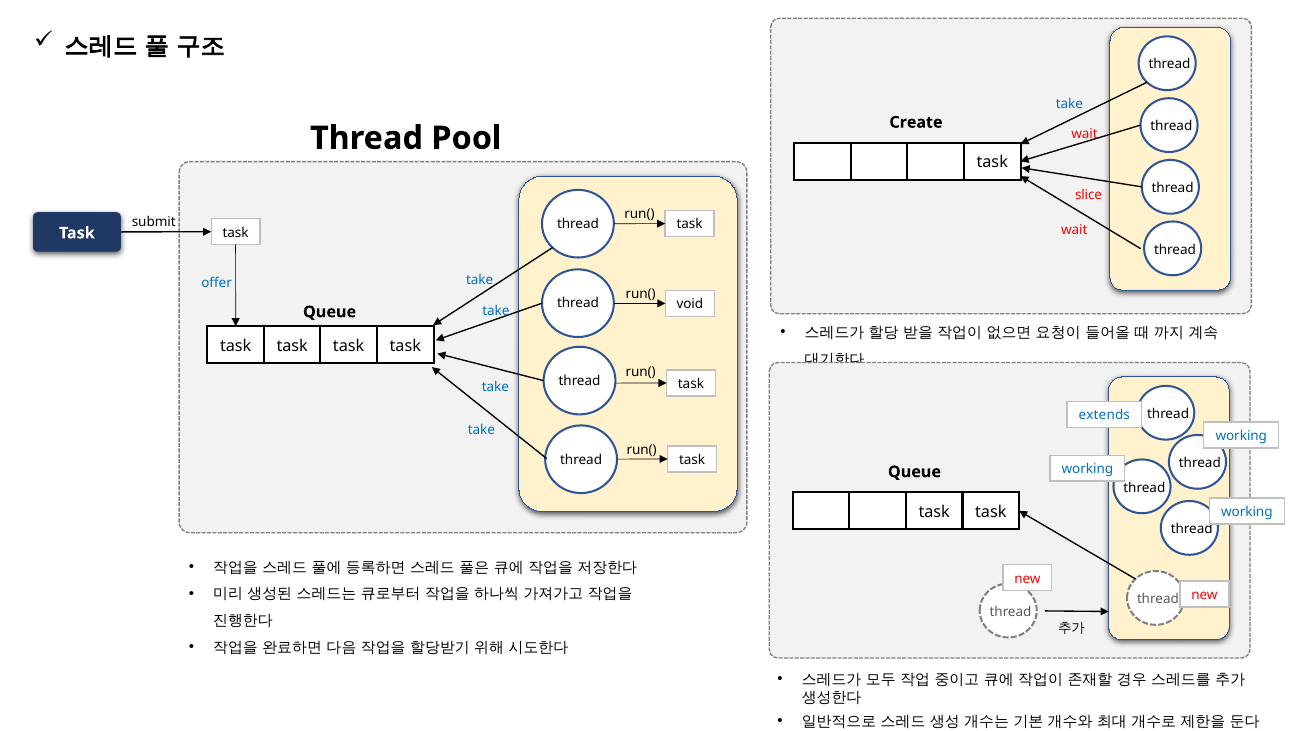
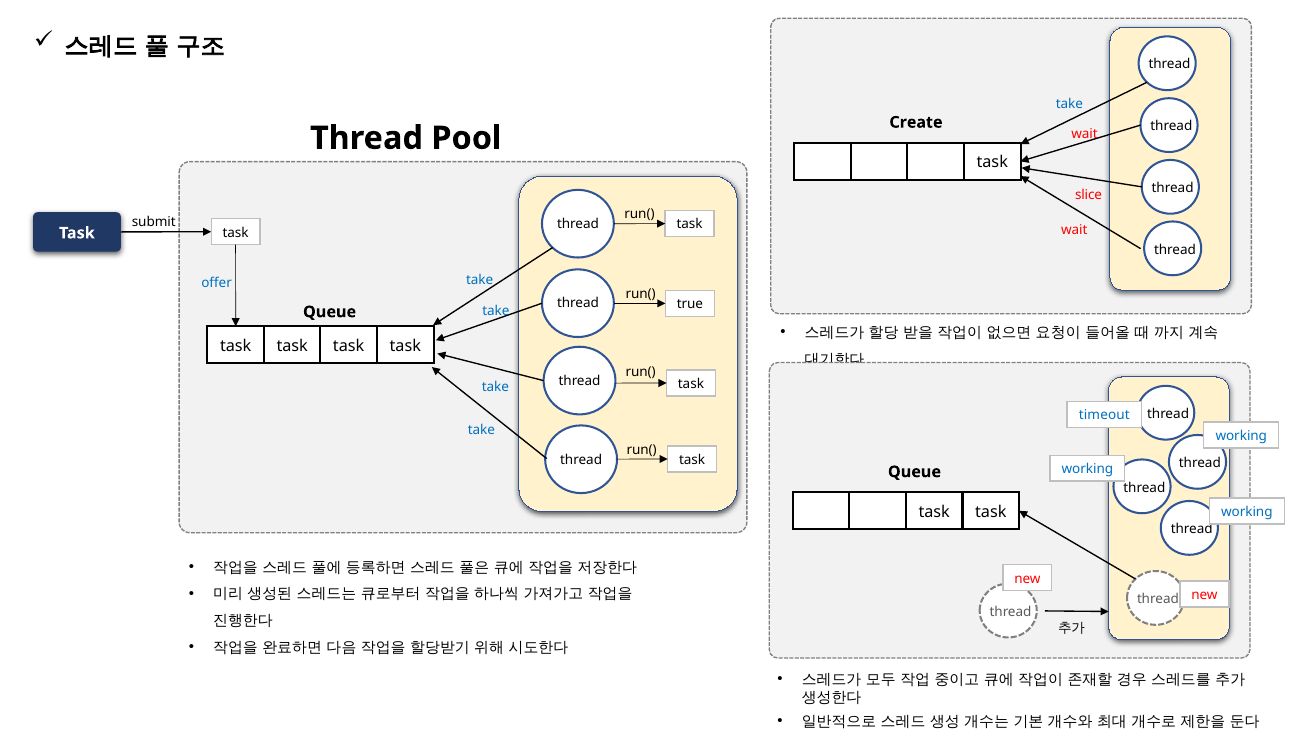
void: void -> true (690, 304)
extends: extends -> timeout (1104, 415)
